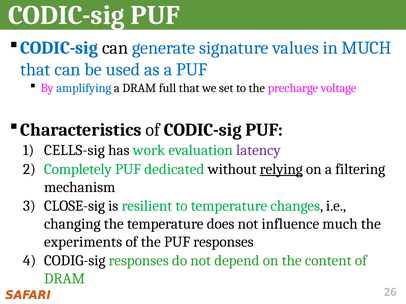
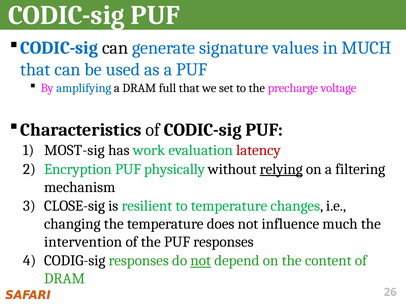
CELLS-sig: CELLS-sig -> MOST-sig (74, 151)
latency colour: purple -> red (258, 151)
Completely: Completely -> Encryption (78, 169)
dedicated: dedicated -> physically (174, 169)
experiments: experiments -> intervention (83, 242)
not underline: none -> present (201, 261)
